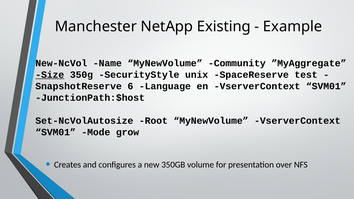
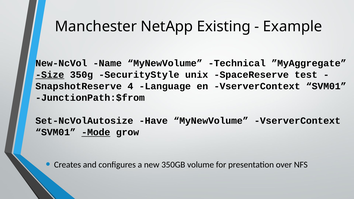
Community: Community -> Technical (237, 63)
6: 6 -> 4 (130, 86)
JunctionPath:$host: JunctionPath:$host -> JunctionPath:$from (90, 98)
Root: Root -> Have (153, 121)
Mode underline: none -> present (96, 132)
